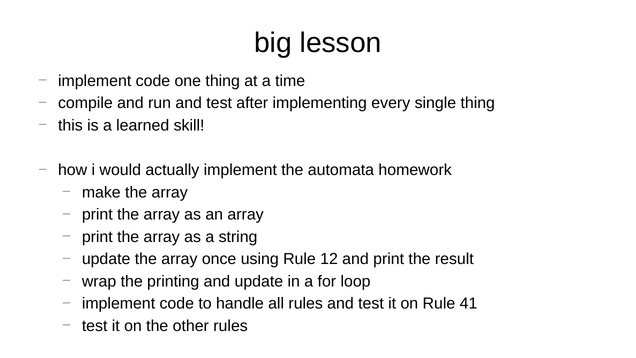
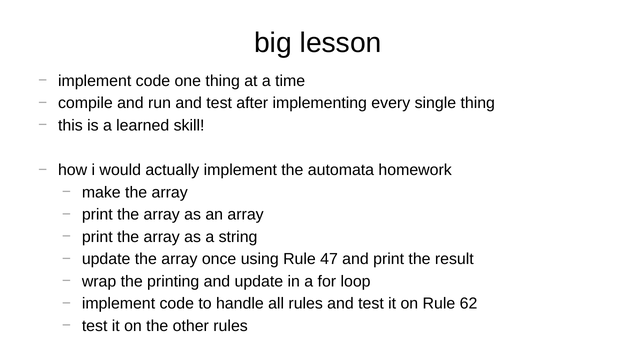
12: 12 -> 47 (329, 259)
41: 41 -> 62 (469, 303)
